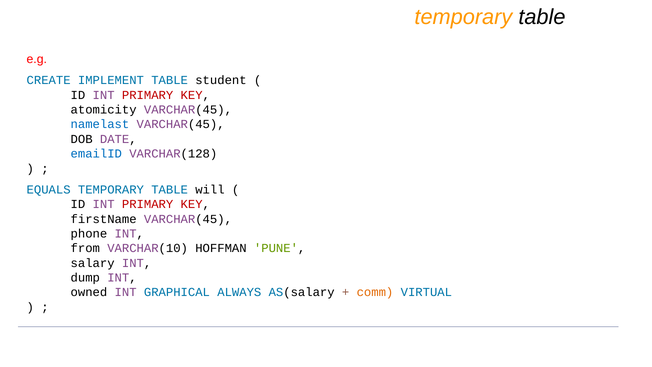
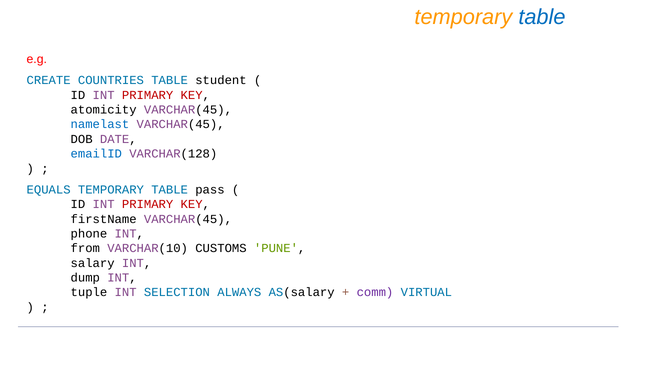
table colour: black -> blue (542, 17)
IMPLEMENT: IMPLEMENT -> COUNTRIES (111, 80)
will: will -> pass (210, 190)
HOFFMAN: HOFFMAN -> CUSTOMS (221, 248)
owned: owned -> tuple (89, 292)
GRAPHICAL: GRAPHICAL -> SELECTION (177, 292)
comm colour: orange -> purple (375, 292)
